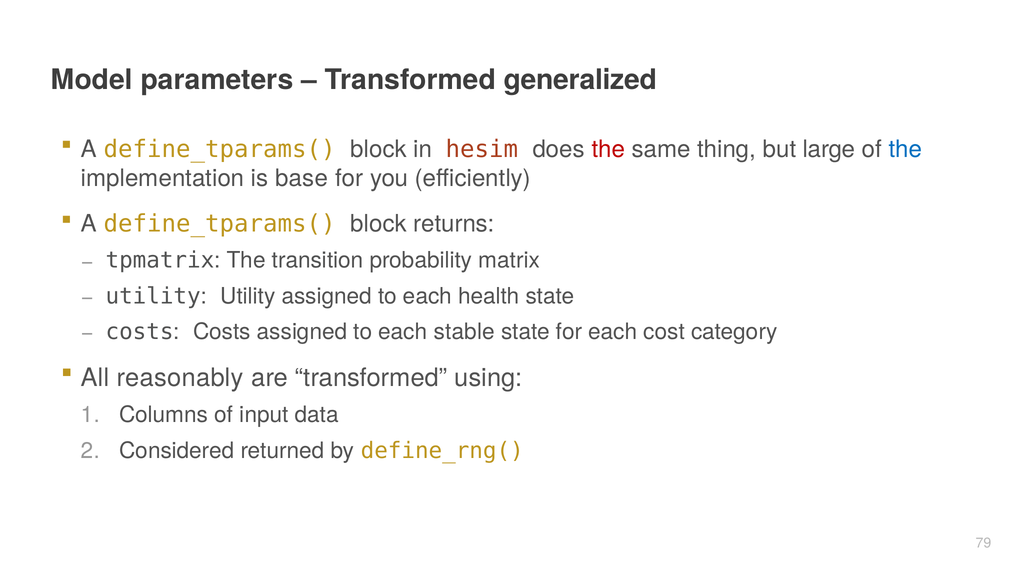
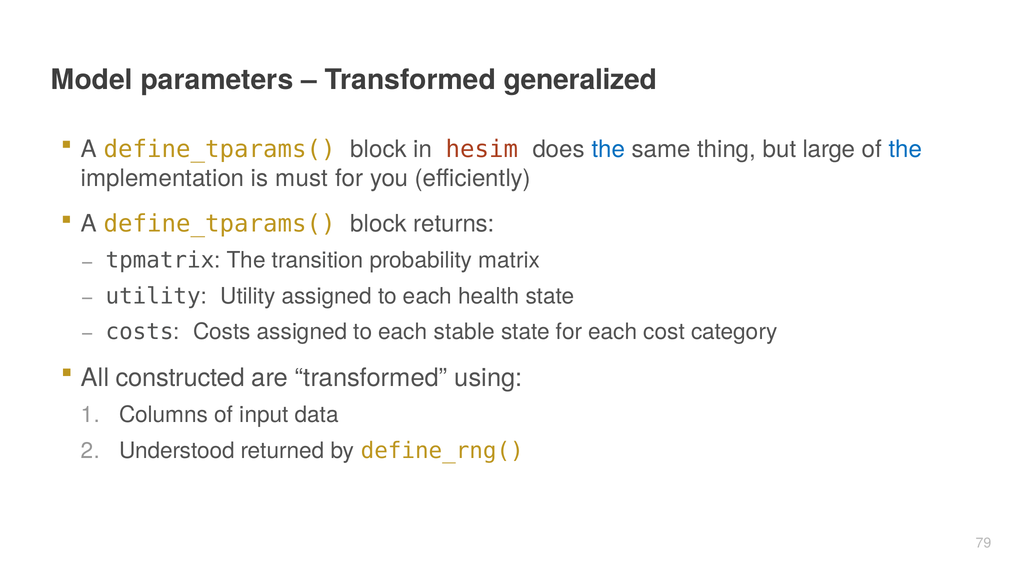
the colour: red -> blue (608, 149)
base: base -> must (302, 178)
reasonably: reasonably -> constructed (180, 378)
Considered: Considered -> Understood (177, 451)
